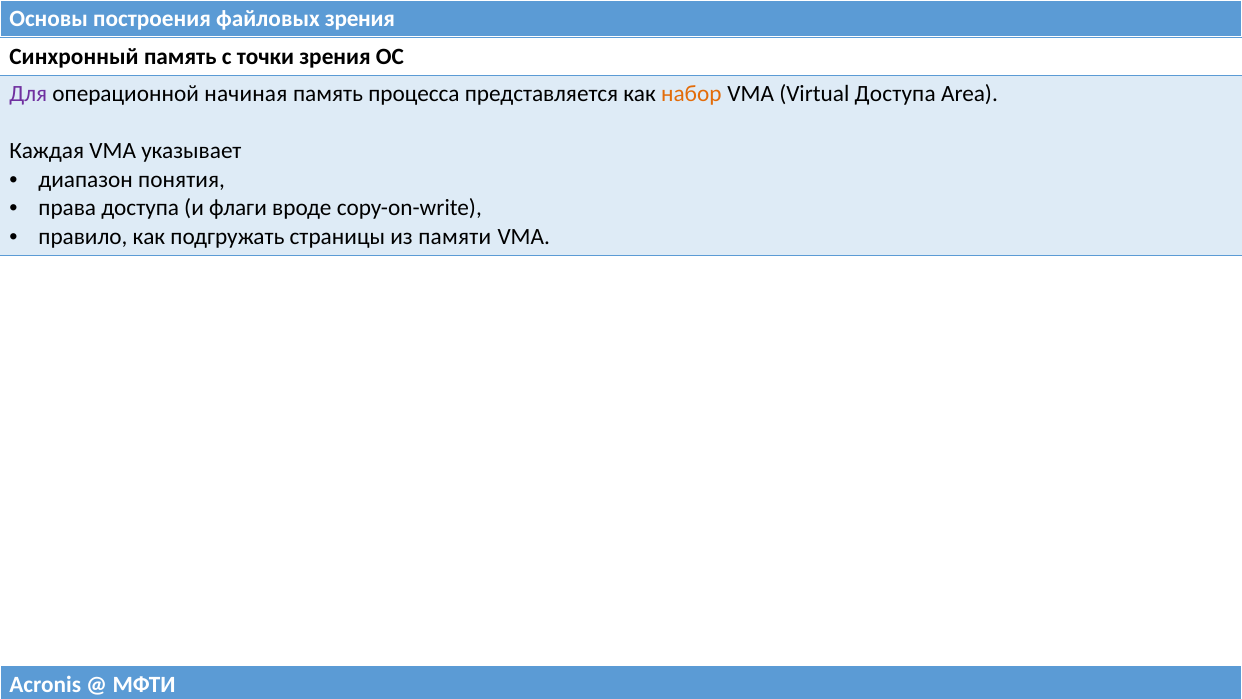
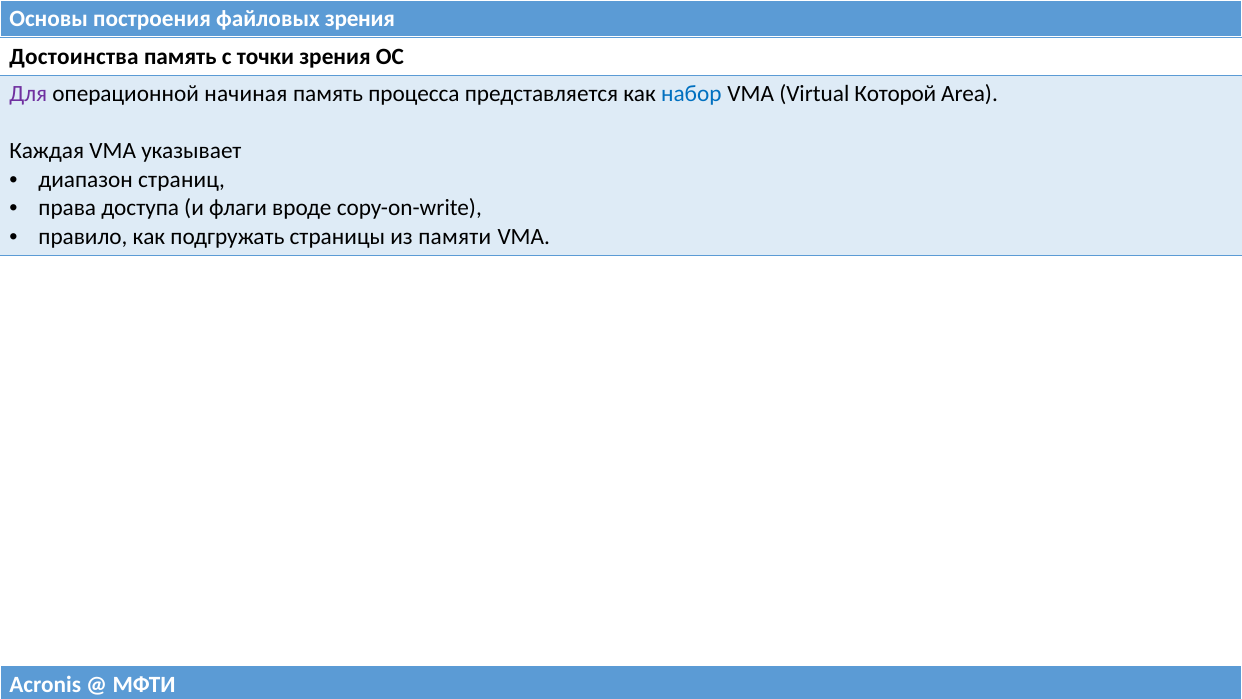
Синхронный: Синхронный -> Достоинства (74, 56)
набор colour: orange -> blue (691, 94)
Virtual Доступа: Доступа -> Которой (895, 94)
понятия: понятия -> страниц (182, 179)
